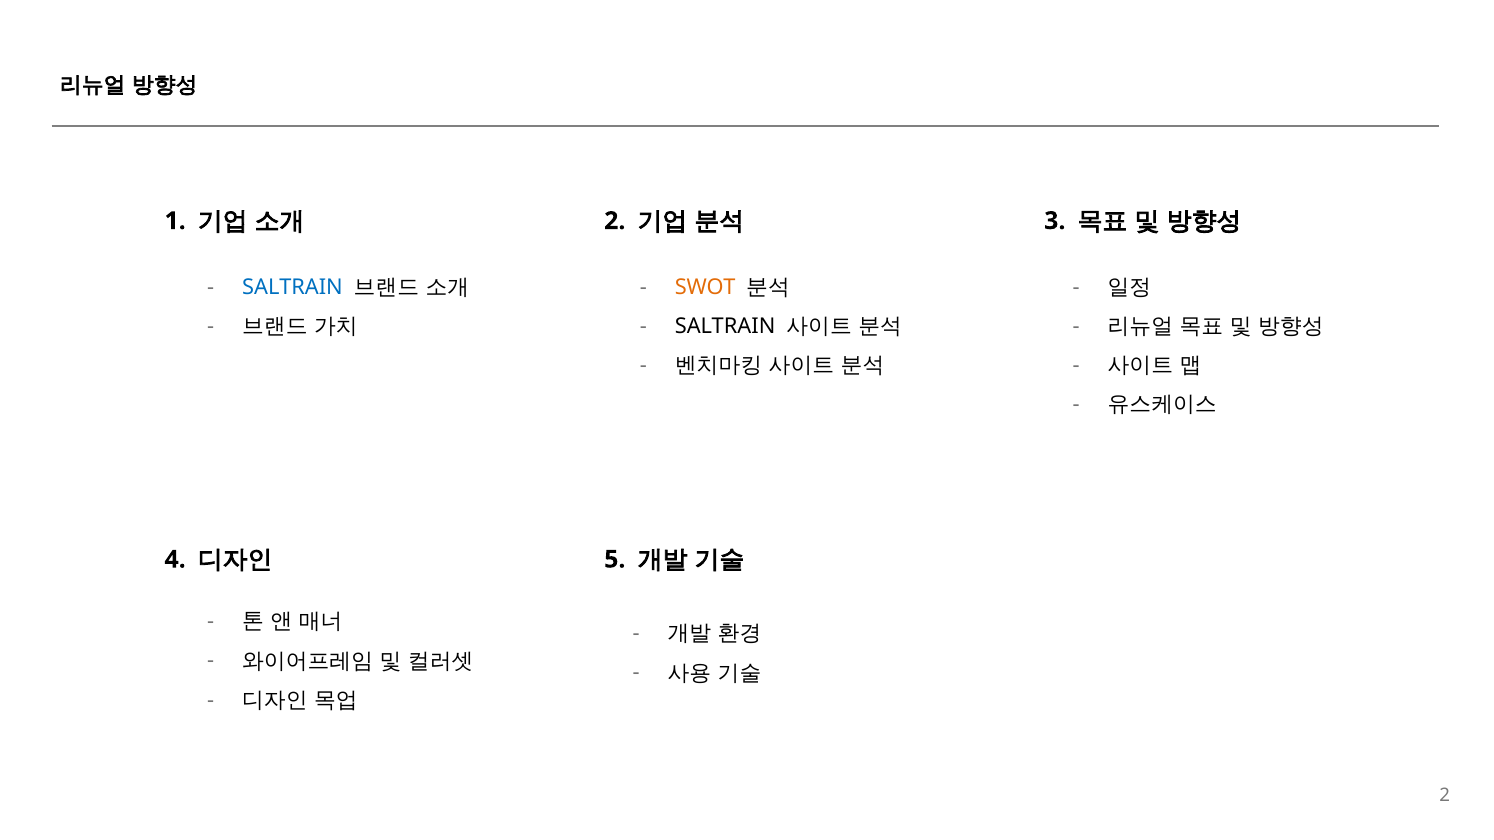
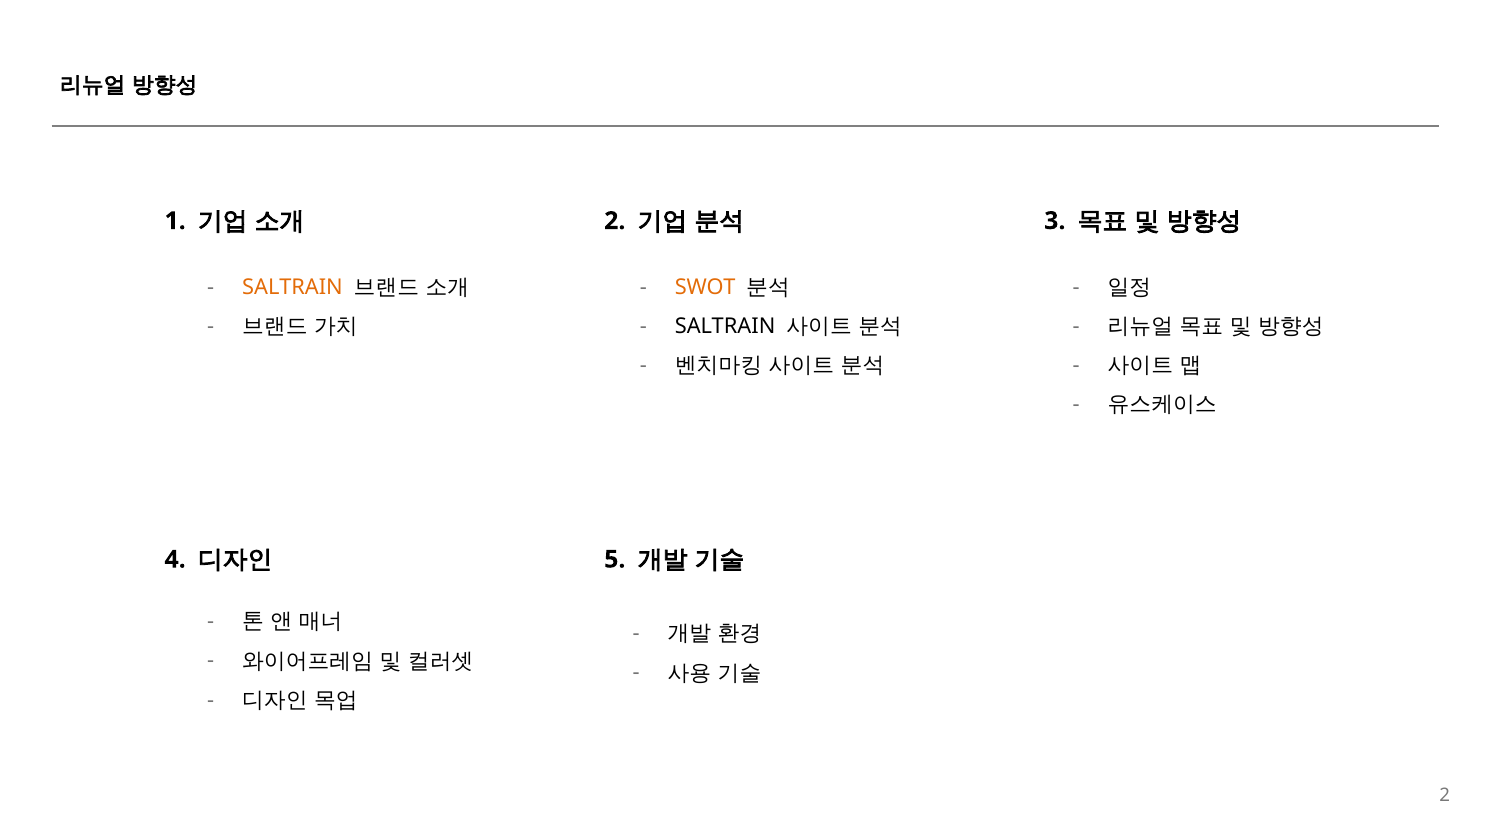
SALTRAIN colour: blue -> orange (292, 287)
